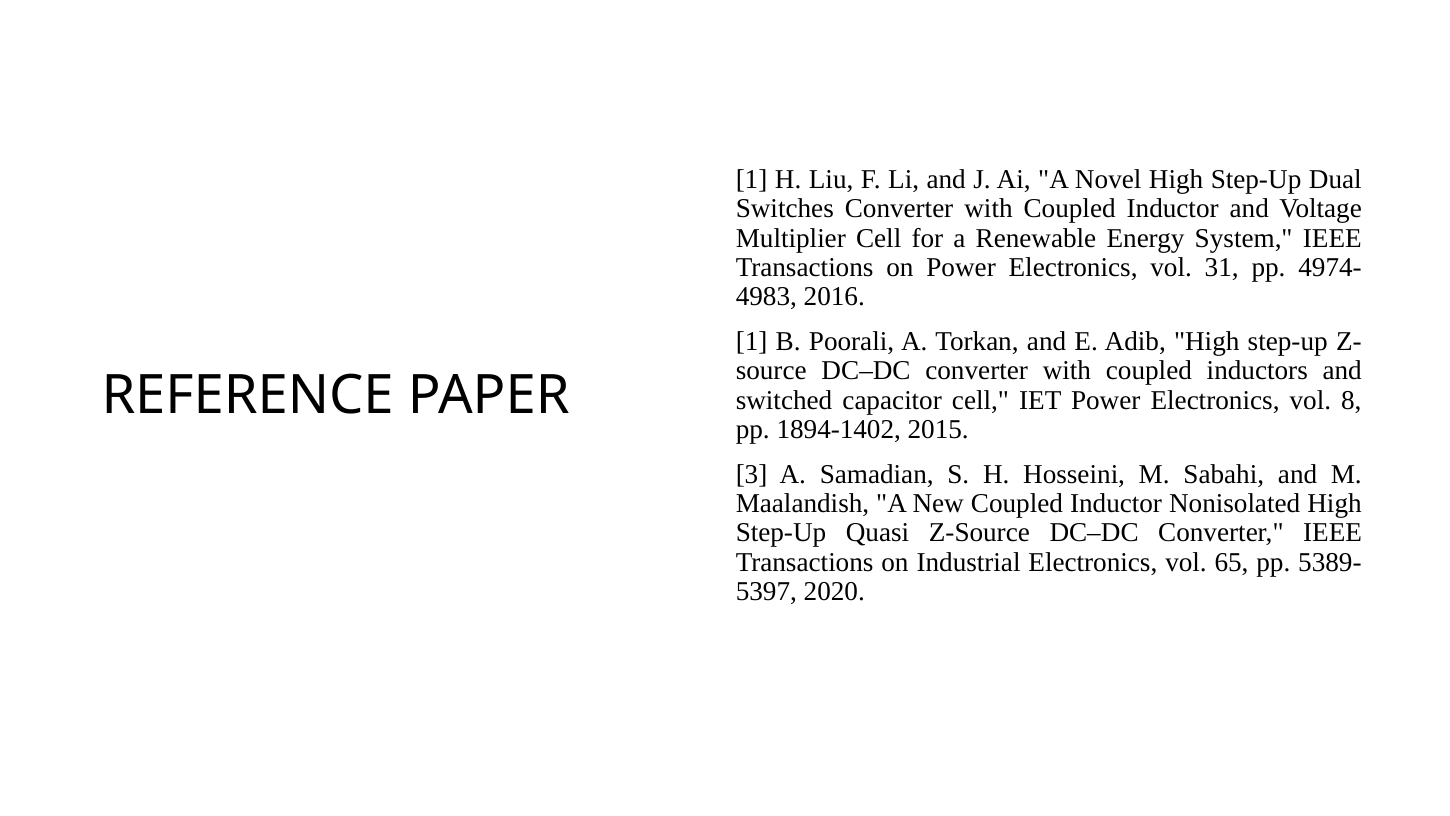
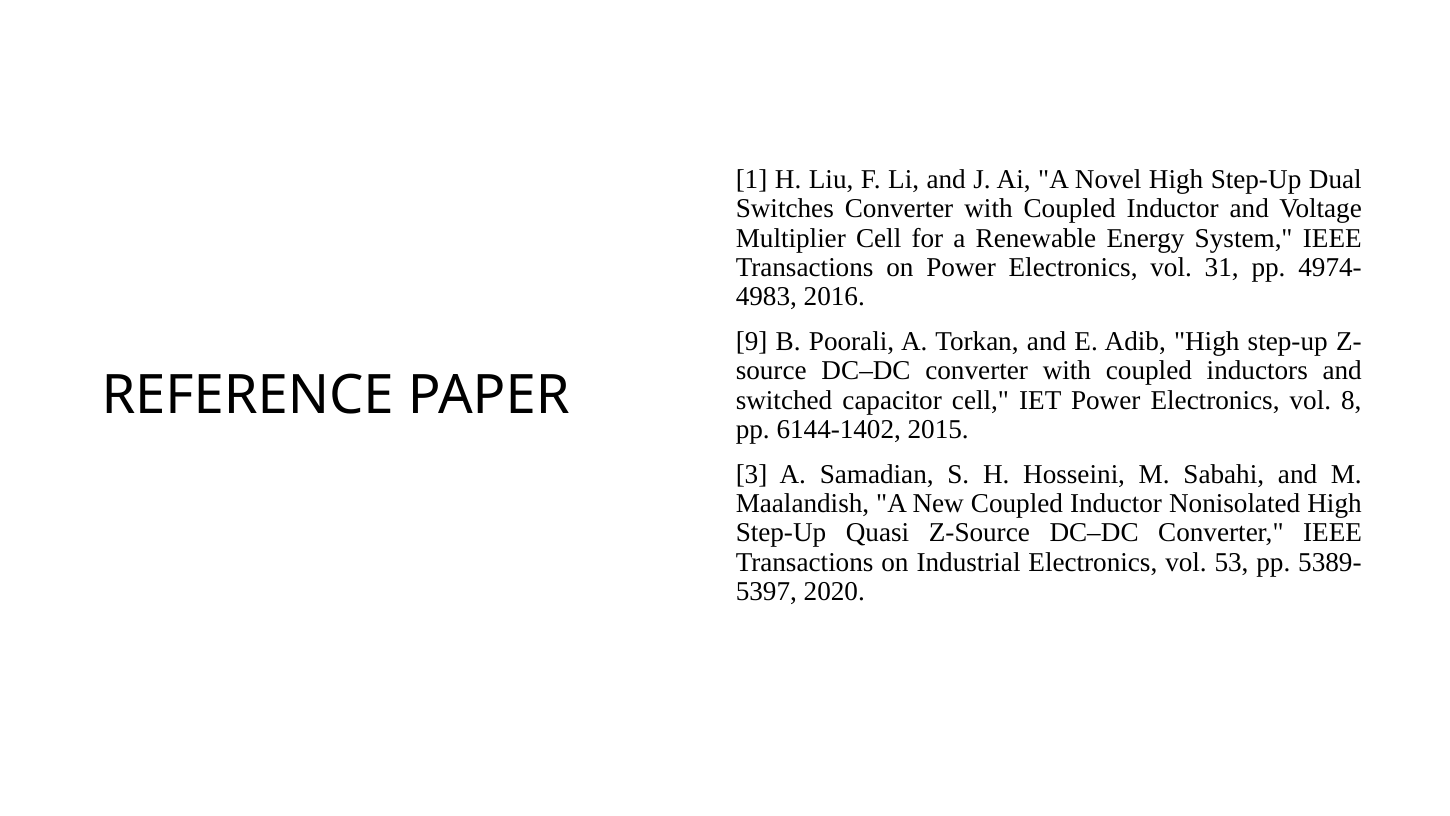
1: 1 -> 9 (752, 341)
1894-1402: 1894-1402 -> 6144-1402 (839, 429)
65: 65 -> 53 (1232, 562)
